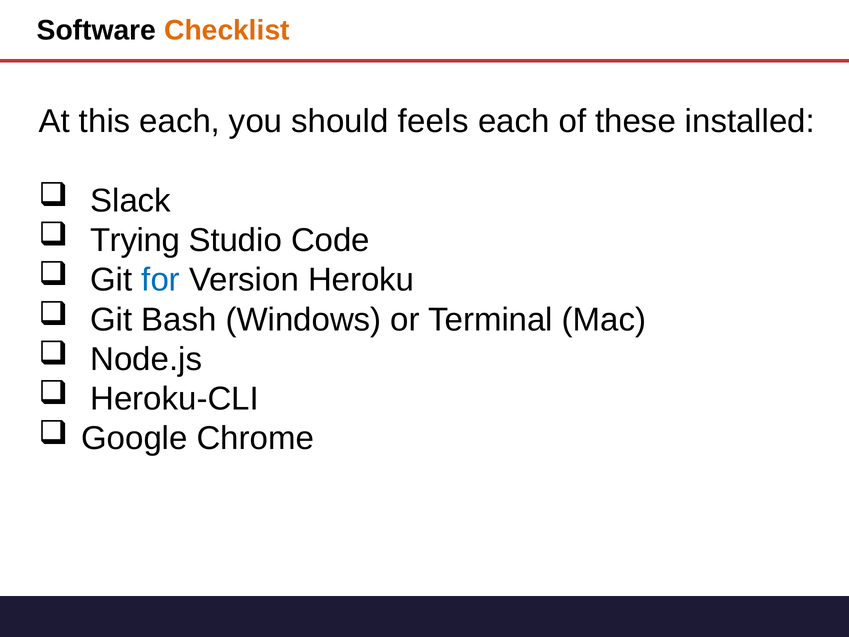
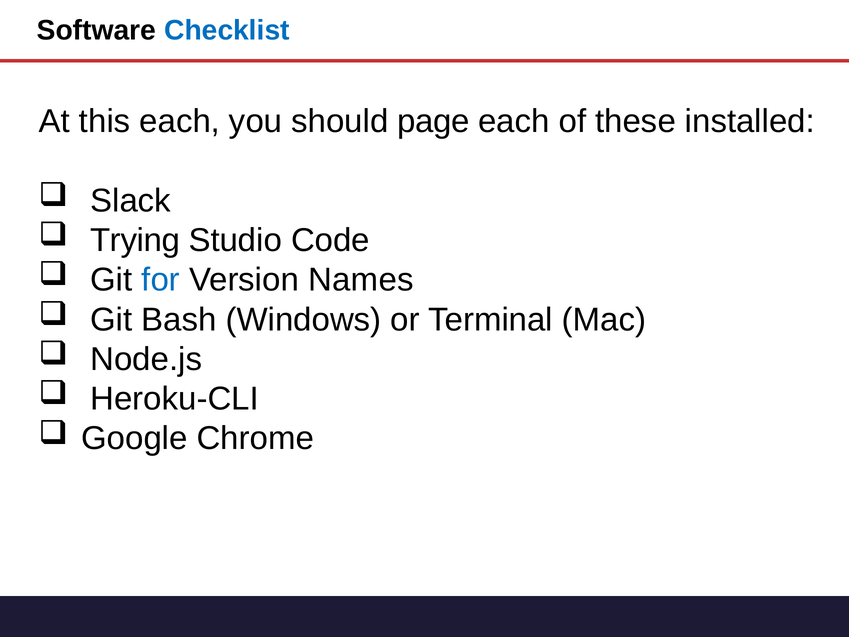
Checklist colour: orange -> blue (227, 30)
feels: feels -> page (433, 121)
Heroku: Heroku -> Names (361, 280)
